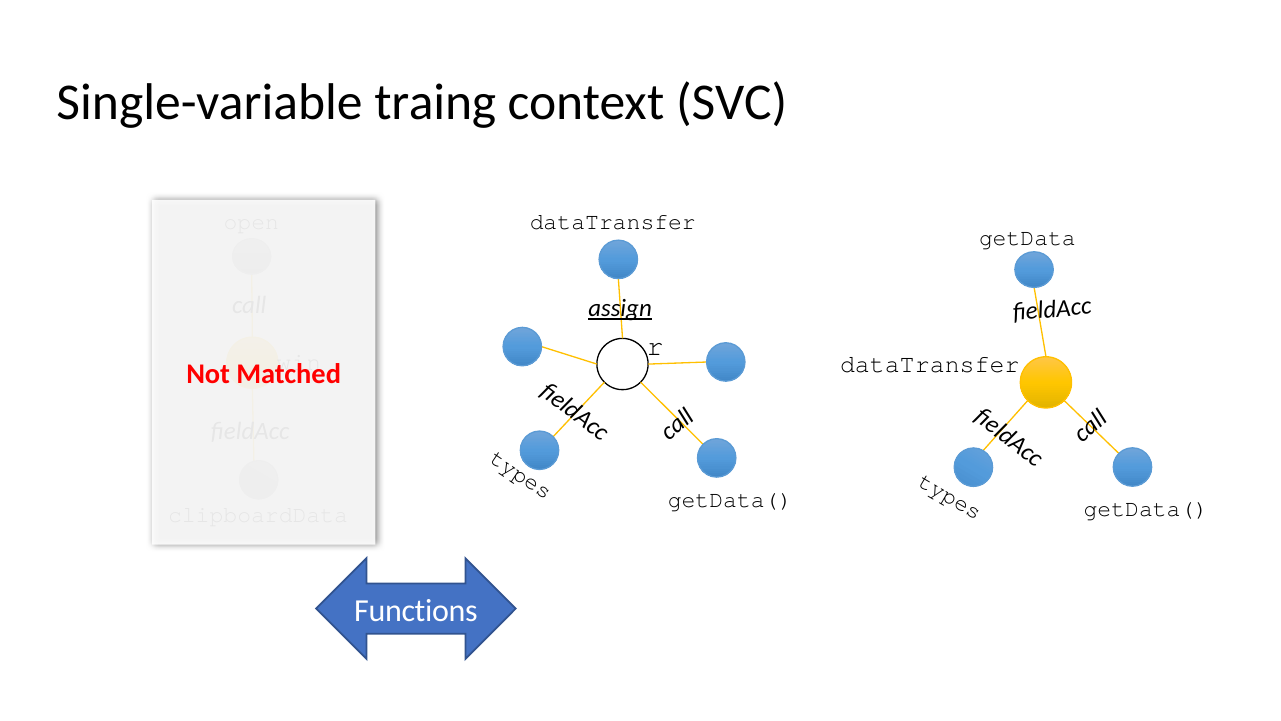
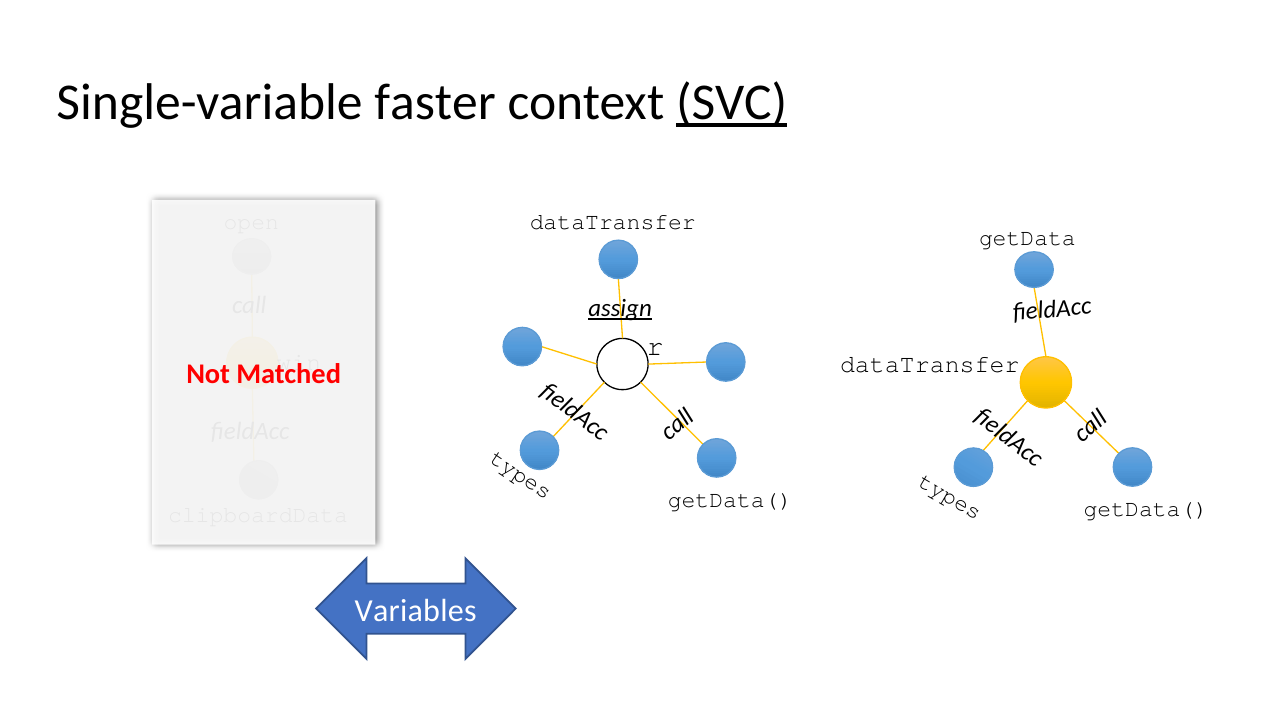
traing: traing -> faster (435, 103)
SVC underline: none -> present (732, 103)
Functions: Functions -> Variables (416, 610)
